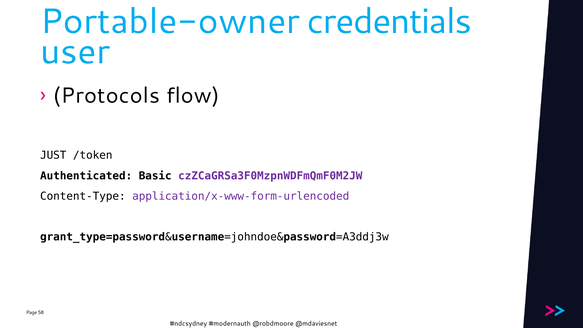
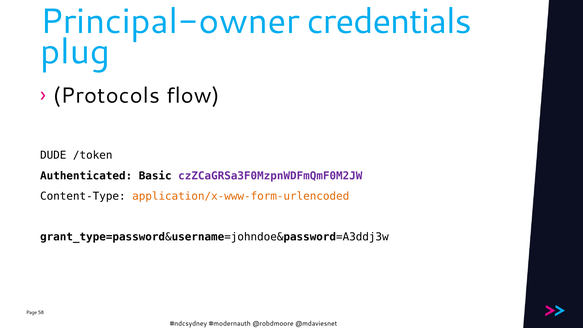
Portable-owner: Portable-owner -> Principal-owner (170, 22)
user: user -> plug (75, 52)
JUST: JUST -> DUDE (53, 155)
application/x-www-form-urlencoded colour: purple -> orange (241, 196)
